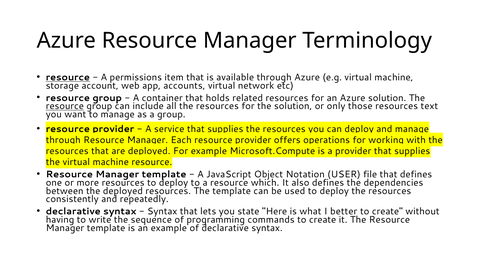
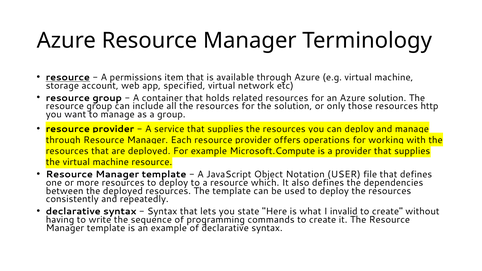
accounts: accounts -> specified (184, 86)
resource underline: present -> none (65, 106)
text: text -> http (429, 106)
better: better -> invalid (344, 212)
